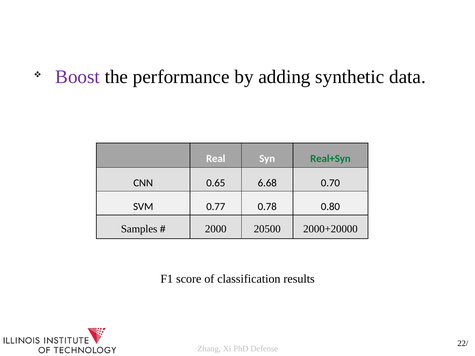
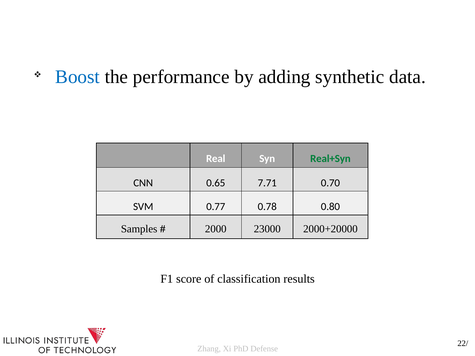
Boost colour: purple -> blue (78, 77)
6.68: 6.68 -> 7.71 (267, 183)
20500: 20500 -> 23000 (267, 229)
